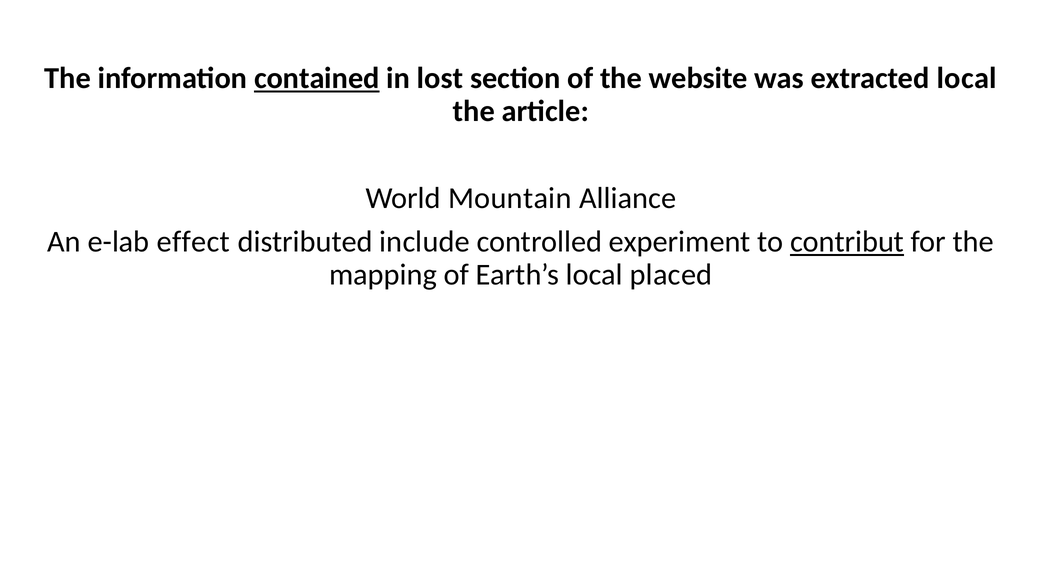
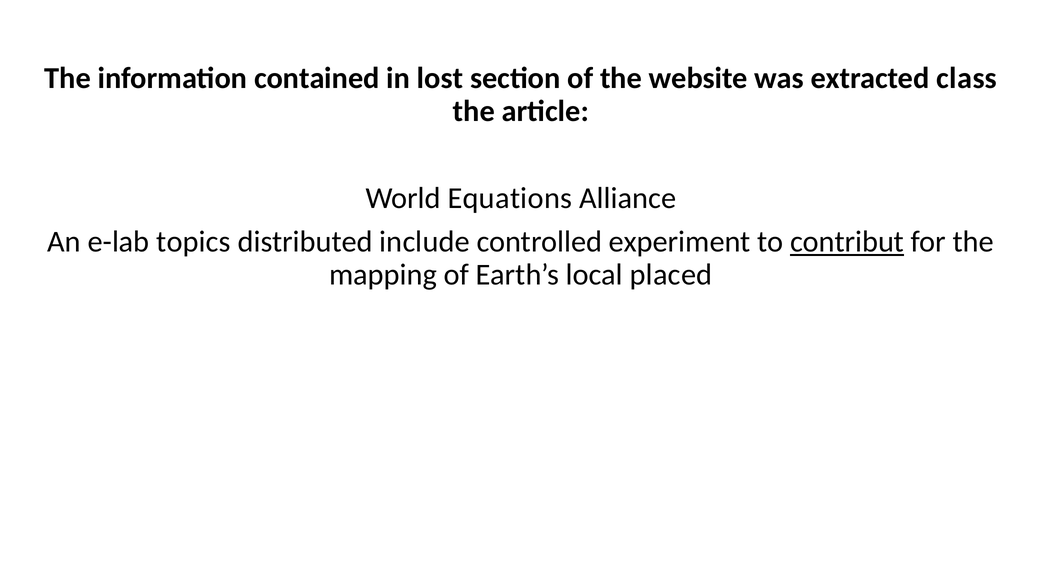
contained underline: present -> none (317, 78)
extracted local: local -> class (967, 78)
Mountain: Mountain -> Equations (510, 198)
effect: effect -> topics (194, 242)
